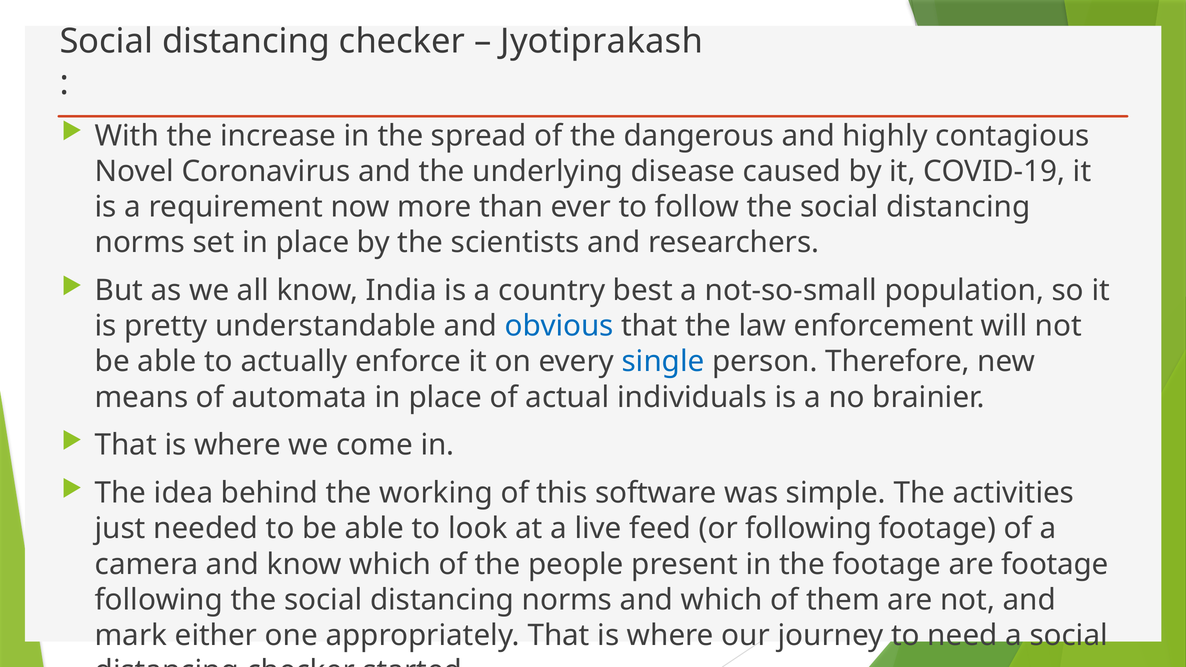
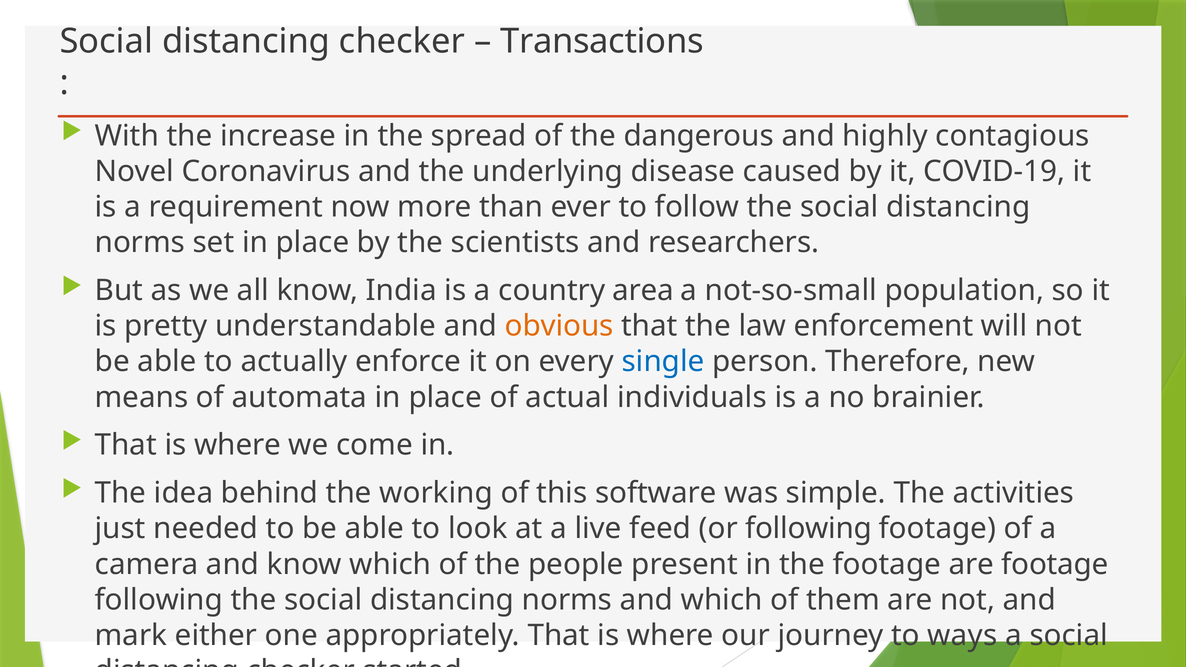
Jyotiprakash: Jyotiprakash -> Transactions (602, 41)
best: best -> area (643, 291)
obvious colour: blue -> orange (559, 326)
need: need -> ways (962, 636)
